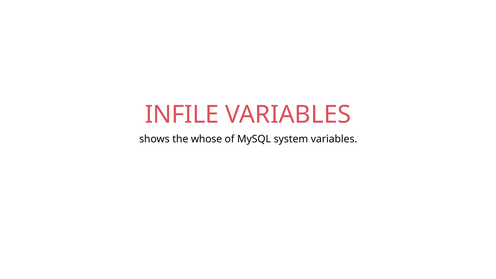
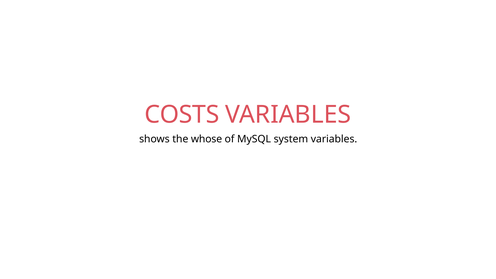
INFILE: INFILE -> COSTS (182, 115)
